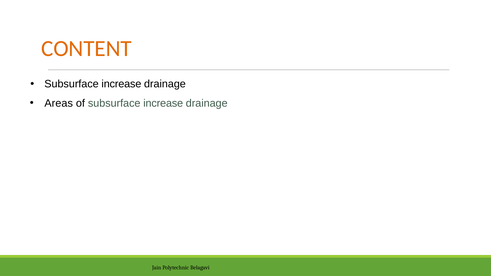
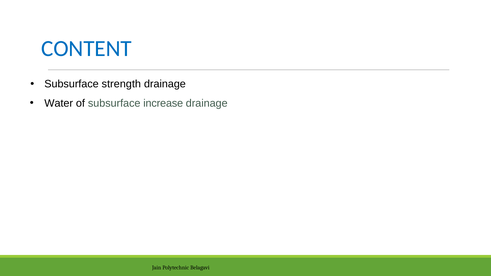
CONTENT colour: orange -> blue (86, 49)
increase: increase -> strength (121, 84)
Areas: Areas -> Water (59, 103)
